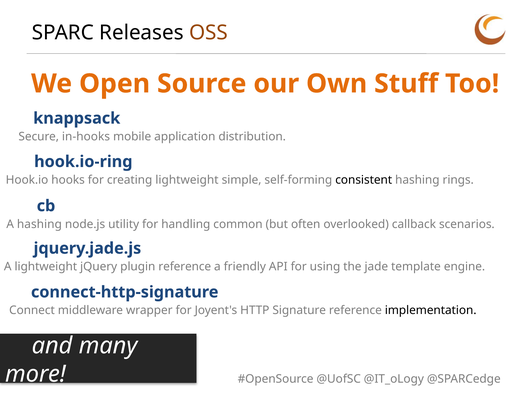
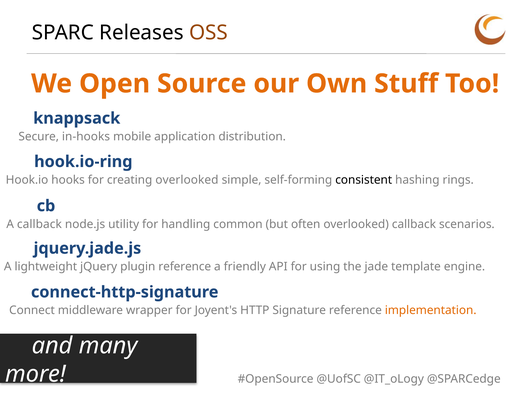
creating lightweight: lightweight -> overlooked (187, 180)
A hashing: hashing -> callback (39, 224)
implementation colour: black -> orange (431, 310)
